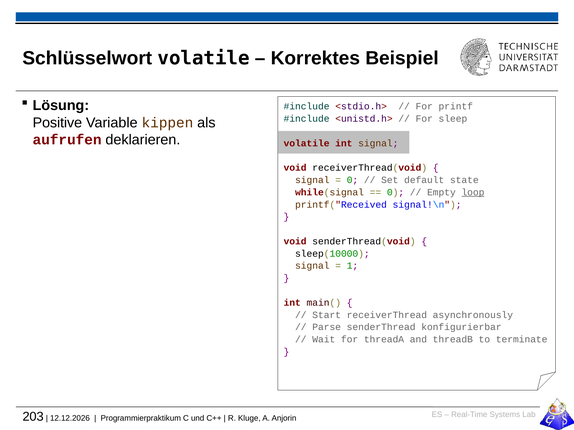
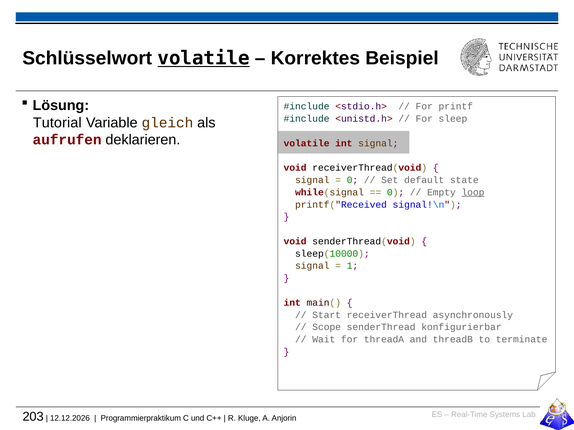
volatile underline: none -> present (204, 58)
Positive: Positive -> Tutorial (57, 123)
kippen: kippen -> gleich (167, 123)
Parse: Parse -> Scope (327, 328)
